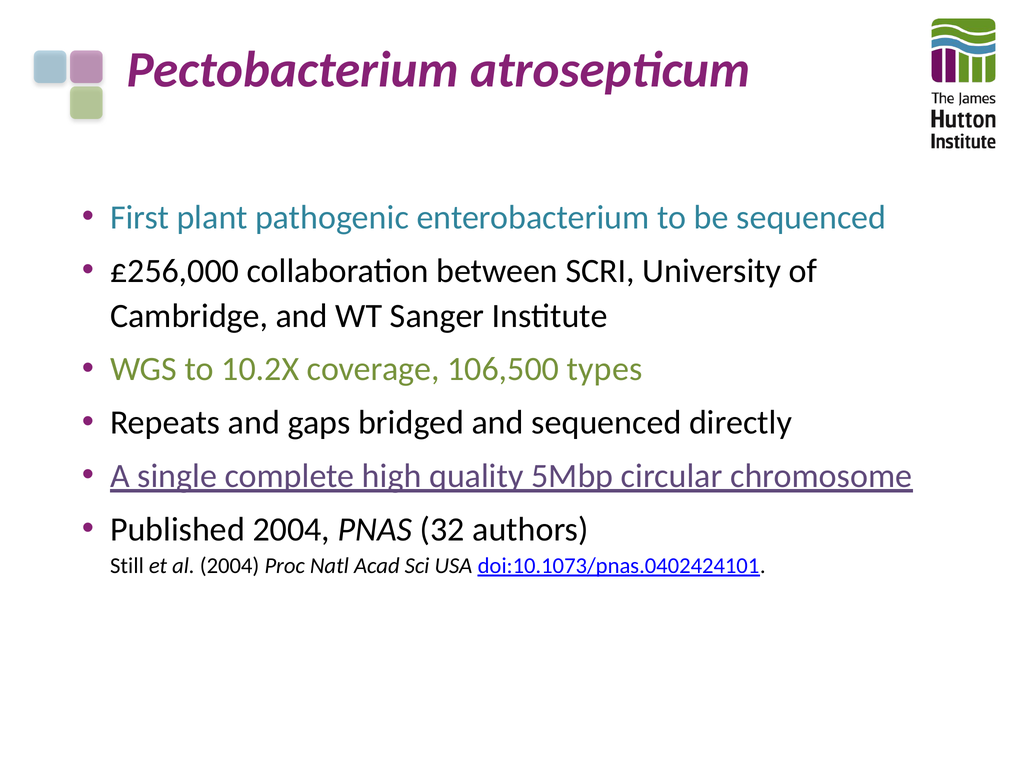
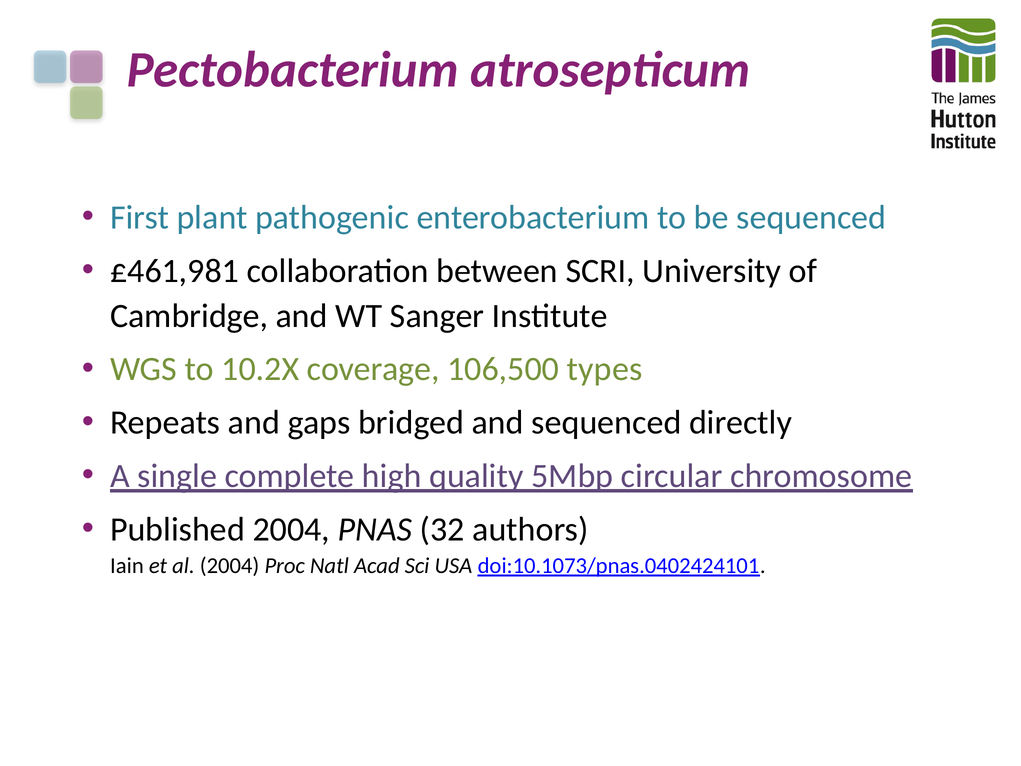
£256,000: £256,000 -> £461,981 (175, 271)
Still: Still -> Iain (127, 565)
